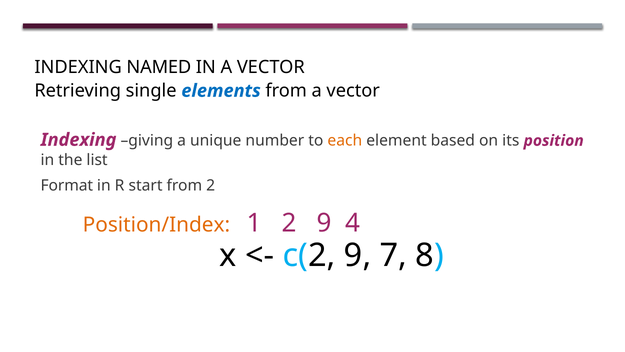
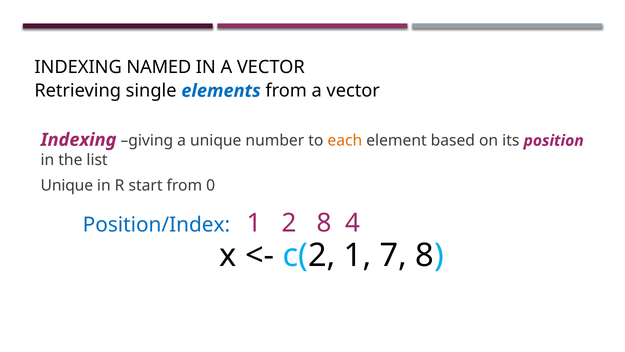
Format: Format -> Unique (67, 186)
from 2: 2 -> 0 (211, 186)
Position/Index colour: orange -> blue (156, 225)
2 9: 9 -> 8 (324, 223)
c(2 9: 9 -> 1 (358, 255)
